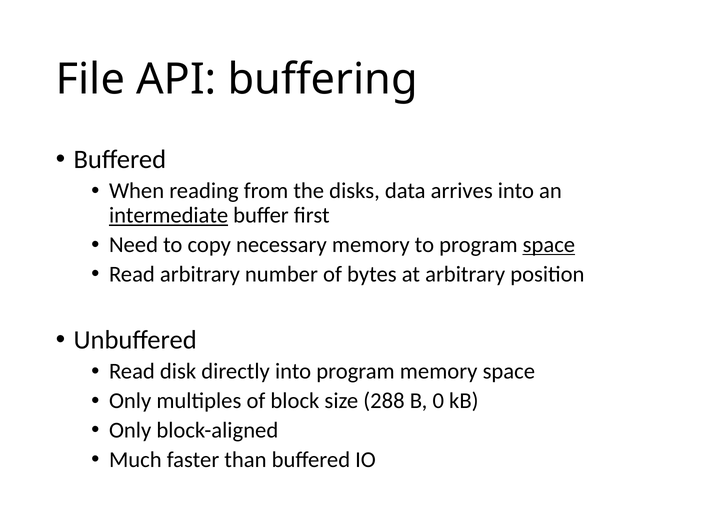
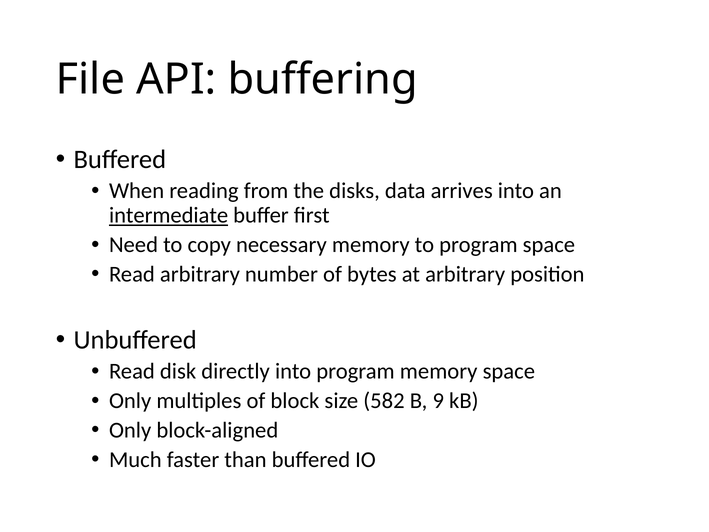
space underline: present -> none (549, 245)
288: 288 -> 582 (384, 401)
0: 0 -> 9 (438, 401)
